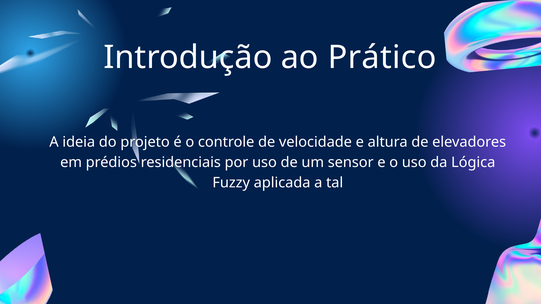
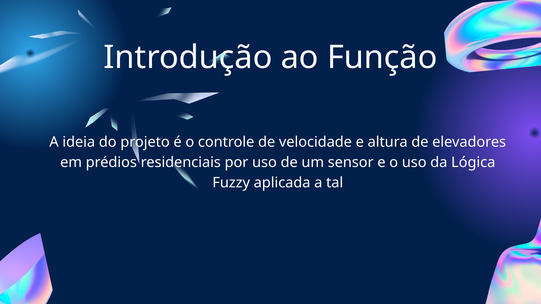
Prático: Prático -> Função (382, 57)
